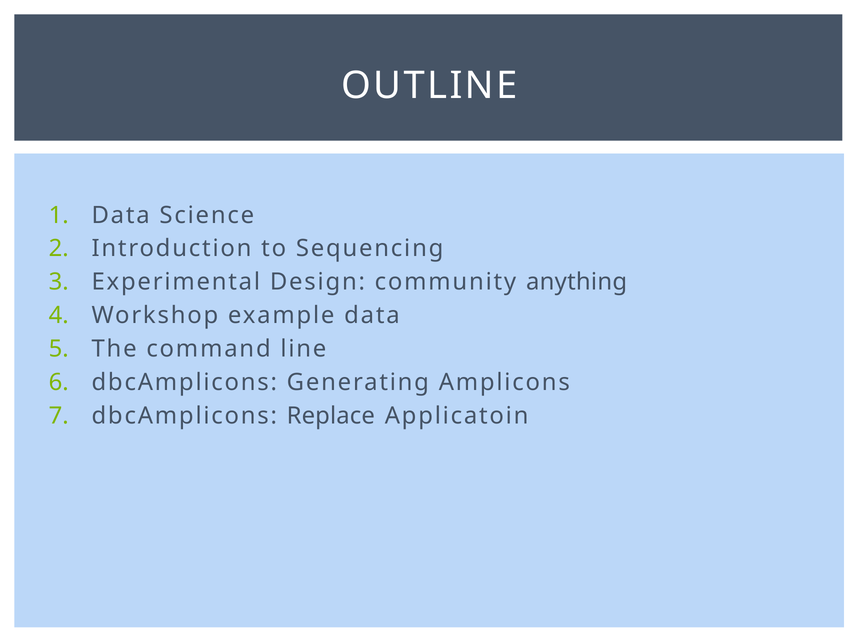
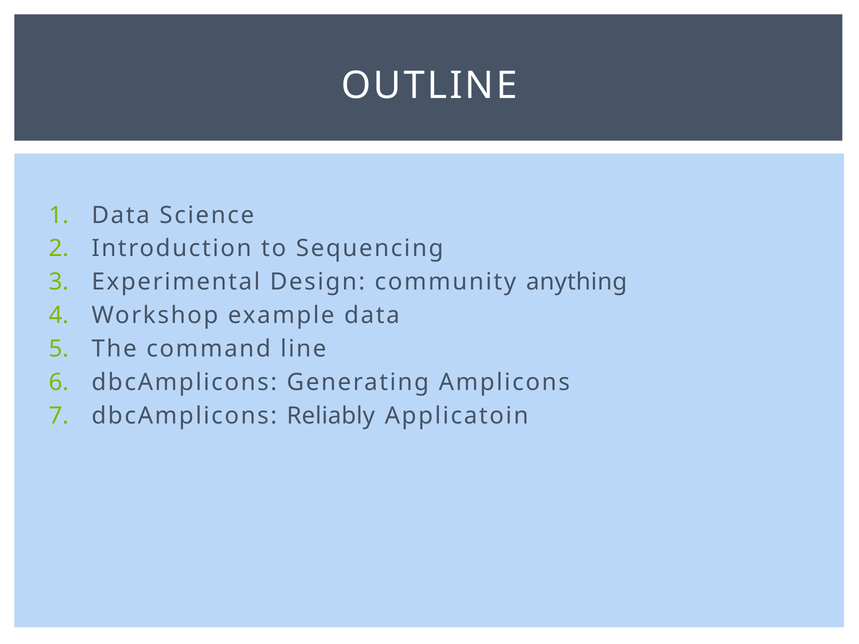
Replace: Replace -> Reliably (331, 416)
